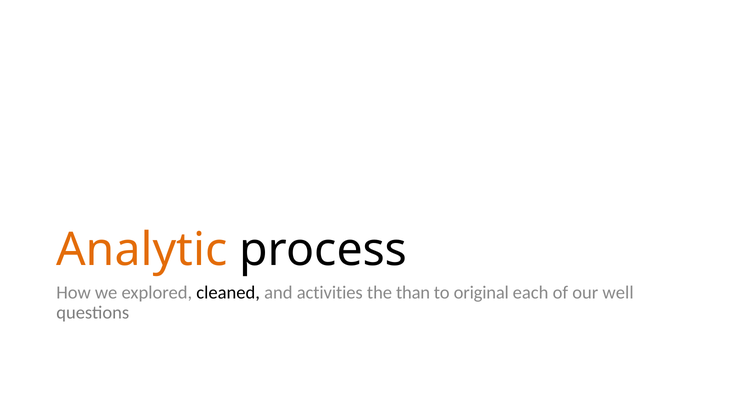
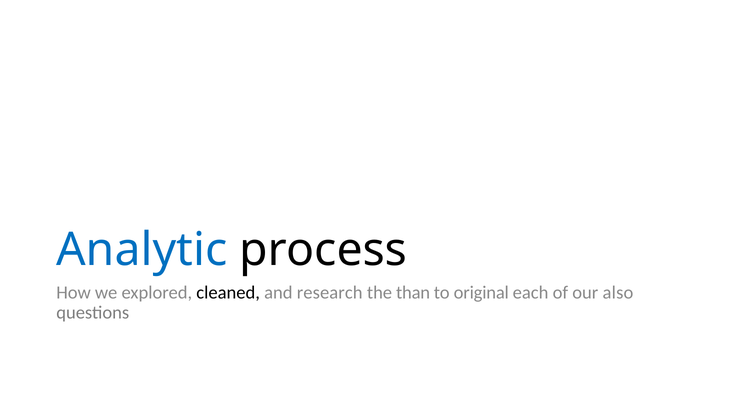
Analytic colour: orange -> blue (142, 250)
activities: activities -> research (330, 292)
well: well -> also (618, 292)
